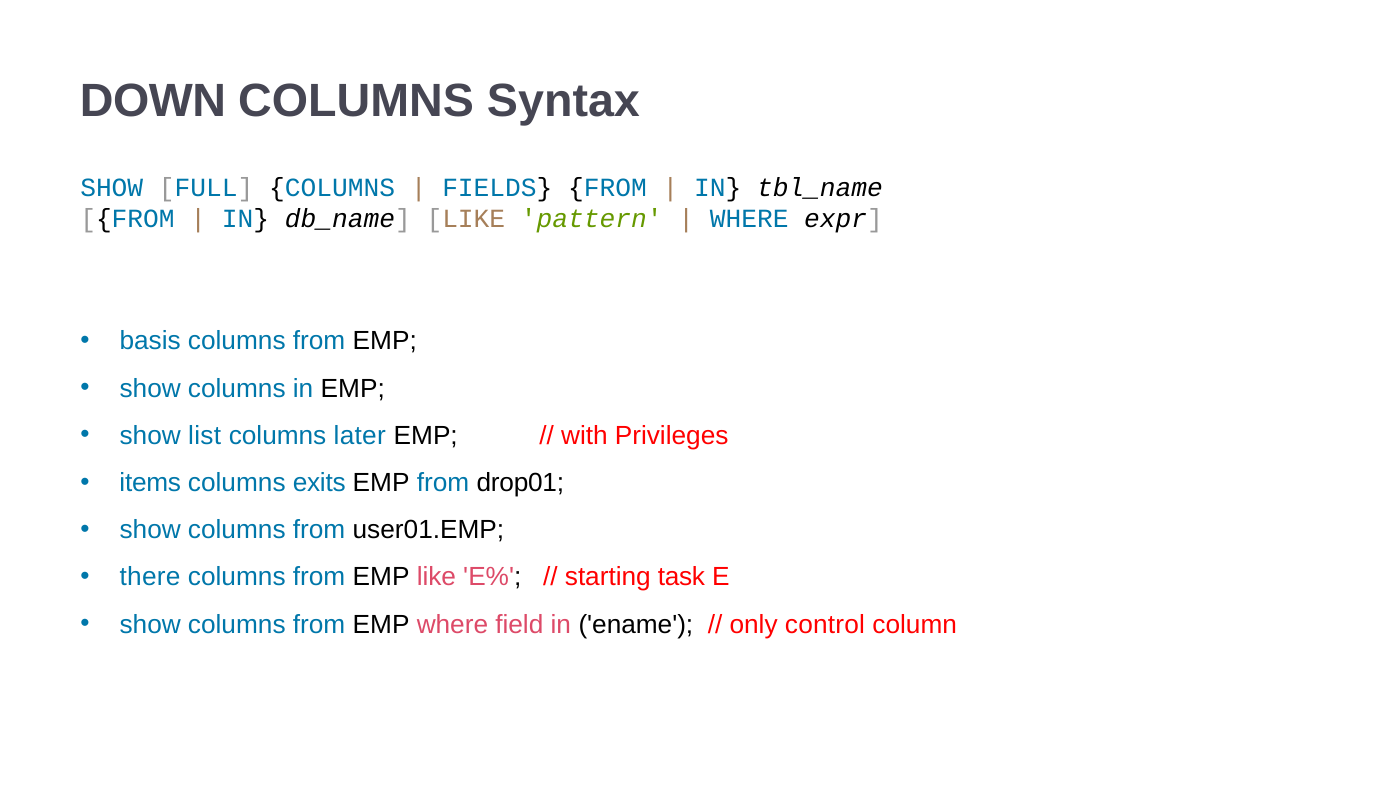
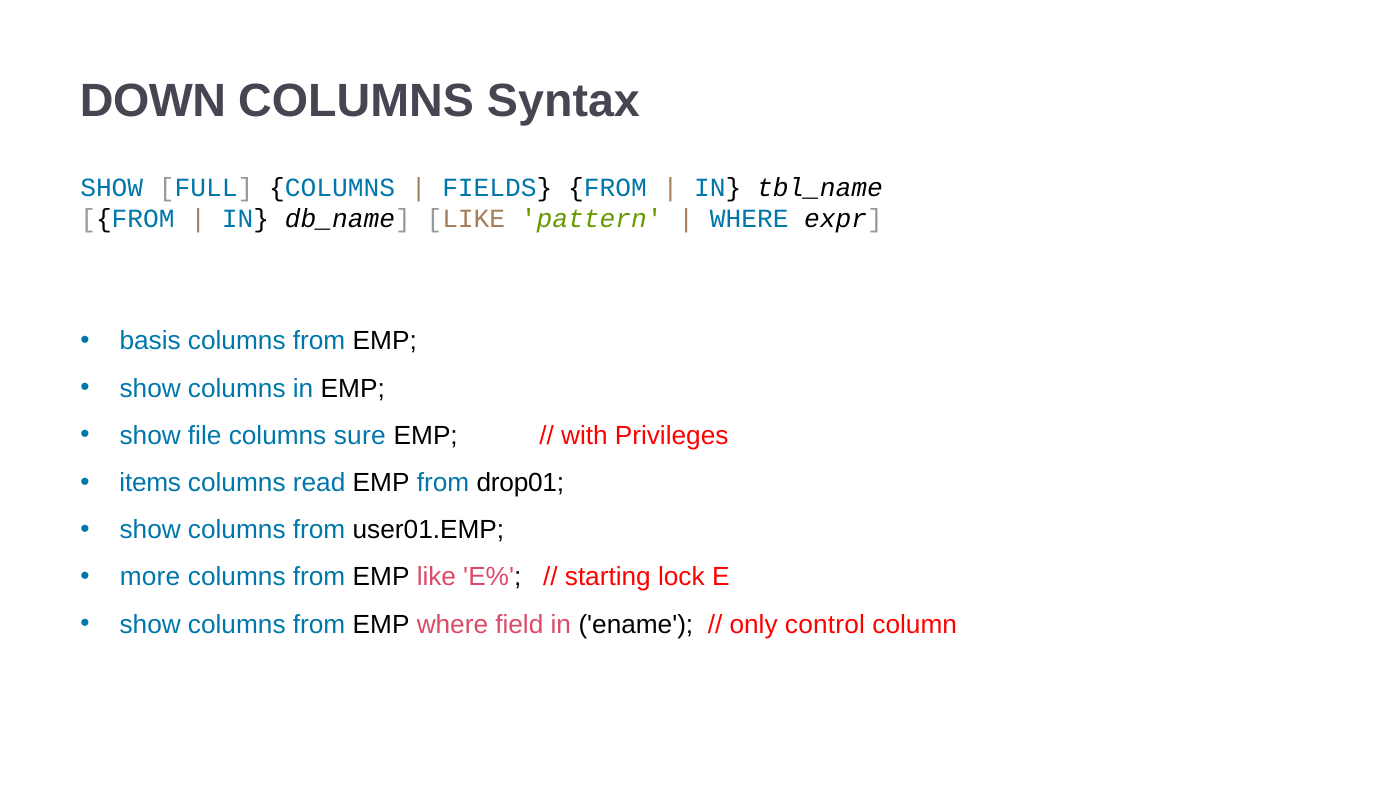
list: list -> file (205, 436)
later: later -> sure (360, 436)
exits: exits -> read (319, 483)
there: there -> more (150, 577)
task: task -> lock (681, 577)
